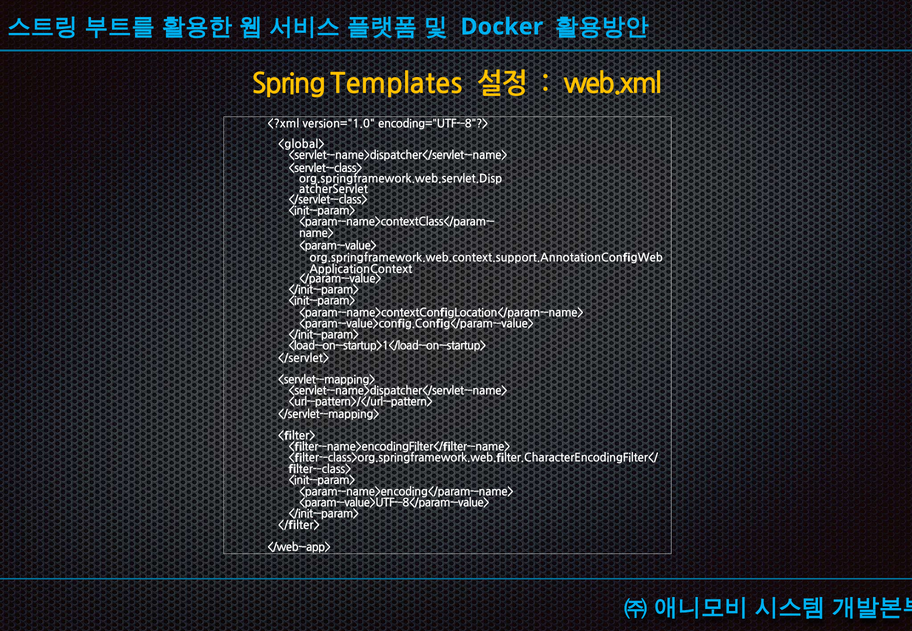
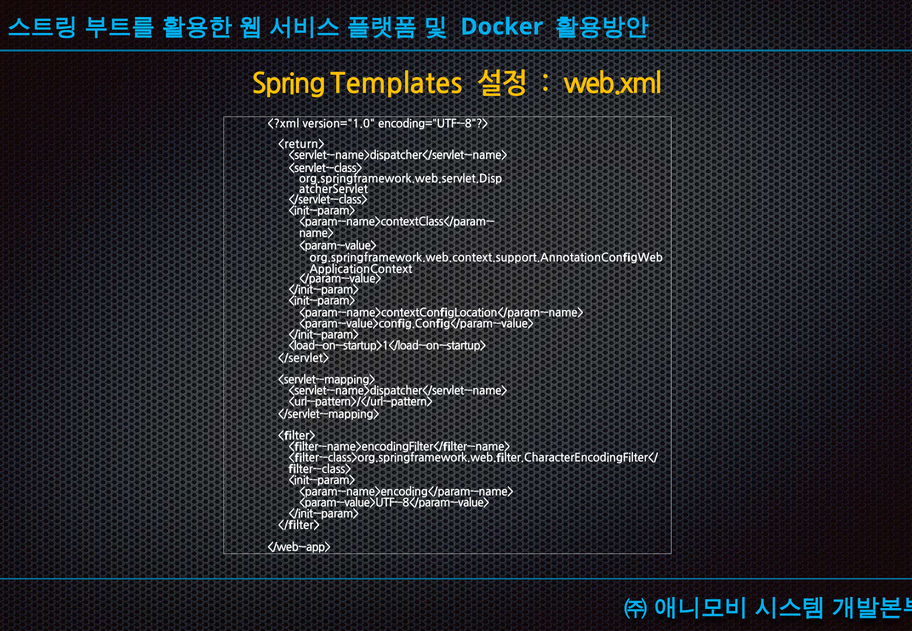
<global>: <global> -> <return> (301, 144)
